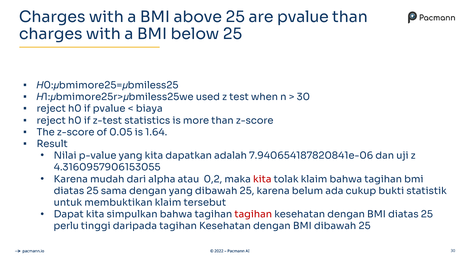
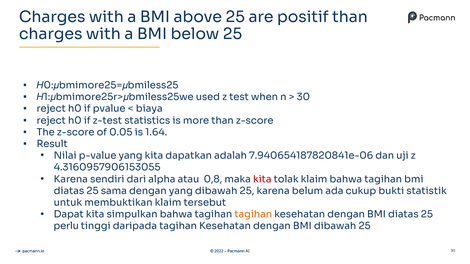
are pvalue: pvalue -> positif (303, 17)
mudah: mudah -> sendiri (107, 179)
0,2: 0,2 -> 0,8 (213, 179)
tagihan colour: red -> orange (253, 215)
